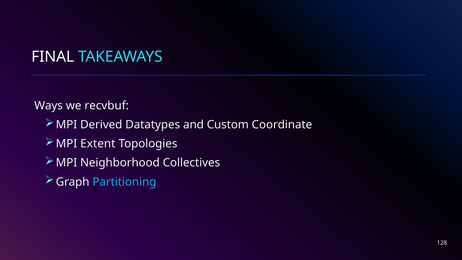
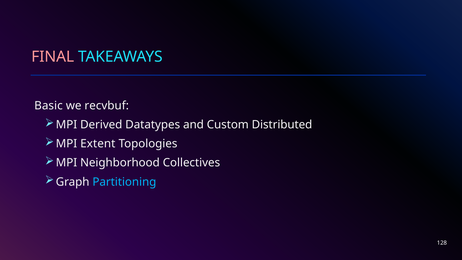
FINAL colour: white -> pink (53, 57)
Ways: Ways -> Basic (49, 106)
Coordinate: Coordinate -> Distributed (282, 125)
